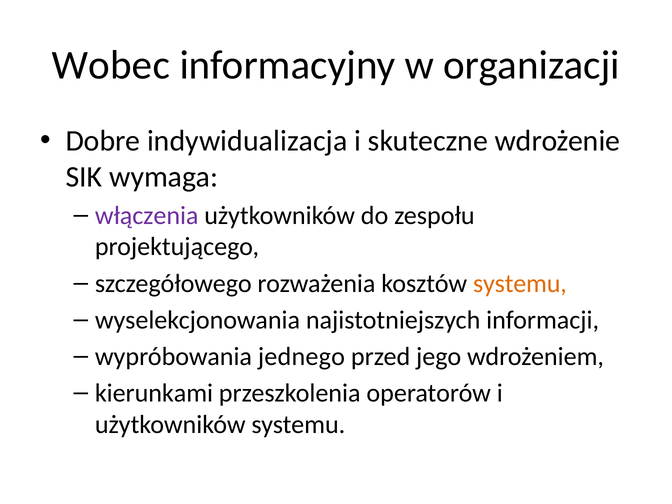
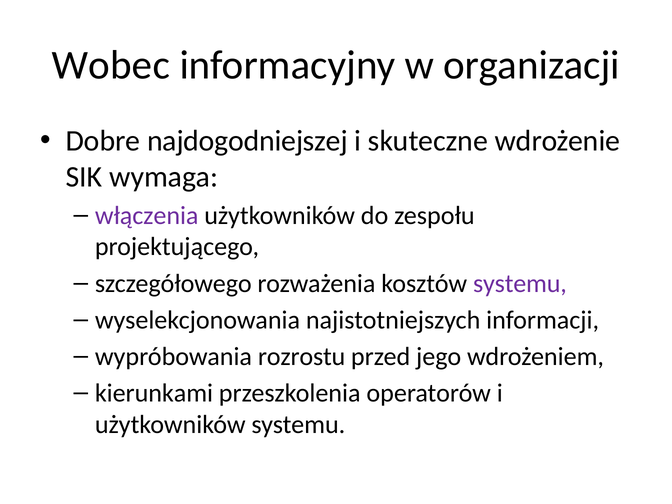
indywidualizacja: indywidualizacja -> najdogodniejszej (247, 141)
systemu colour: orange -> purple (520, 283)
jednego: jednego -> rozrostu (302, 357)
